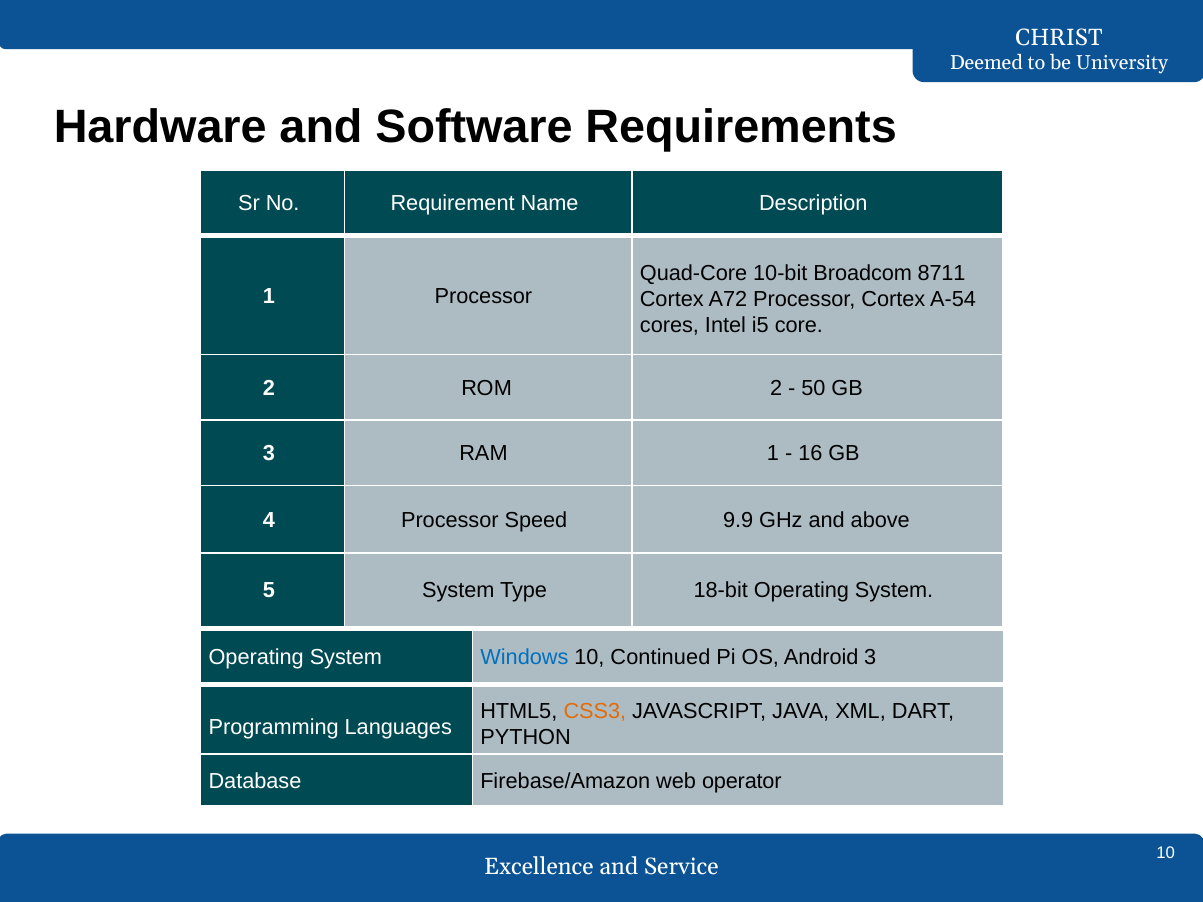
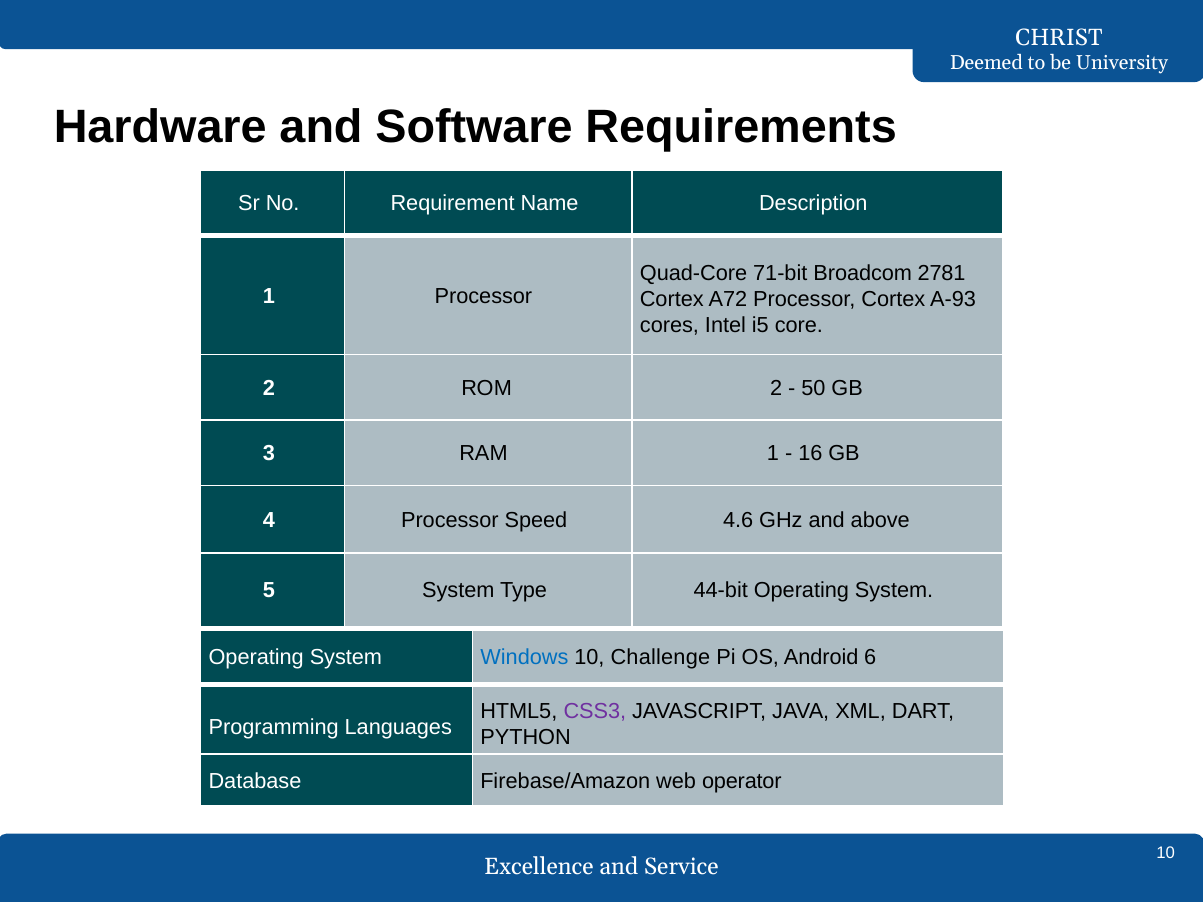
10-bit: 10-bit -> 71-bit (780, 274)
8711: 8711 -> 2781 (942, 274)
A-54: A-54 -> A-93 (953, 300)
9.9: 9.9 -> 4.6 (738, 520)
18-bit: 18-bit -> 44-bit (721, 591)
Continued: Continued -> Challenge (660, 658)
Android 3: 3 -> 6 (870, 658)
CSS3 colour: orange -> purple (595, 712)
